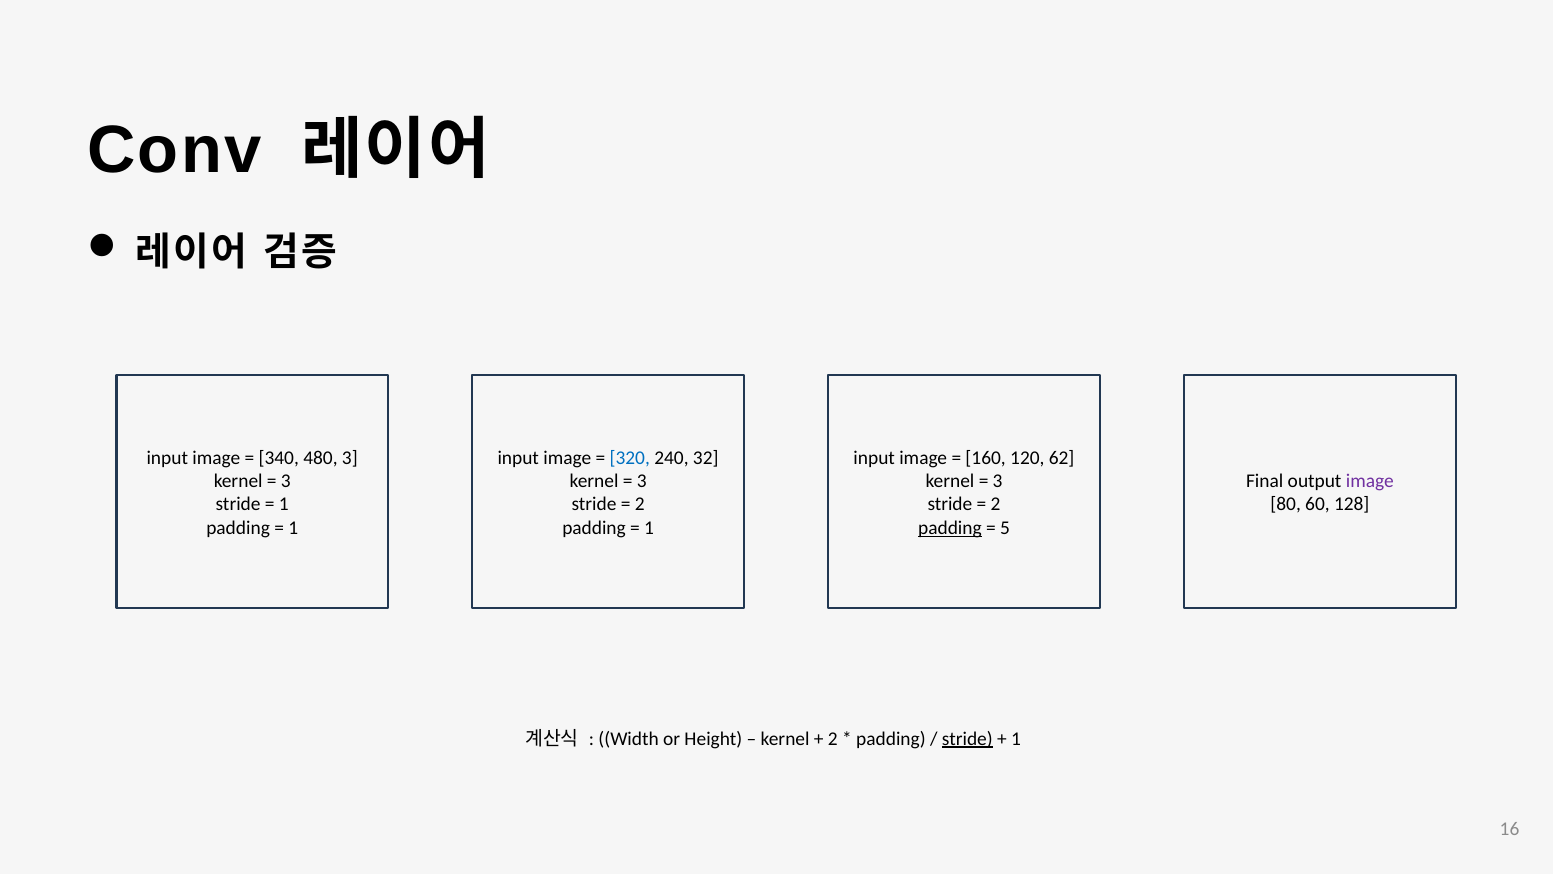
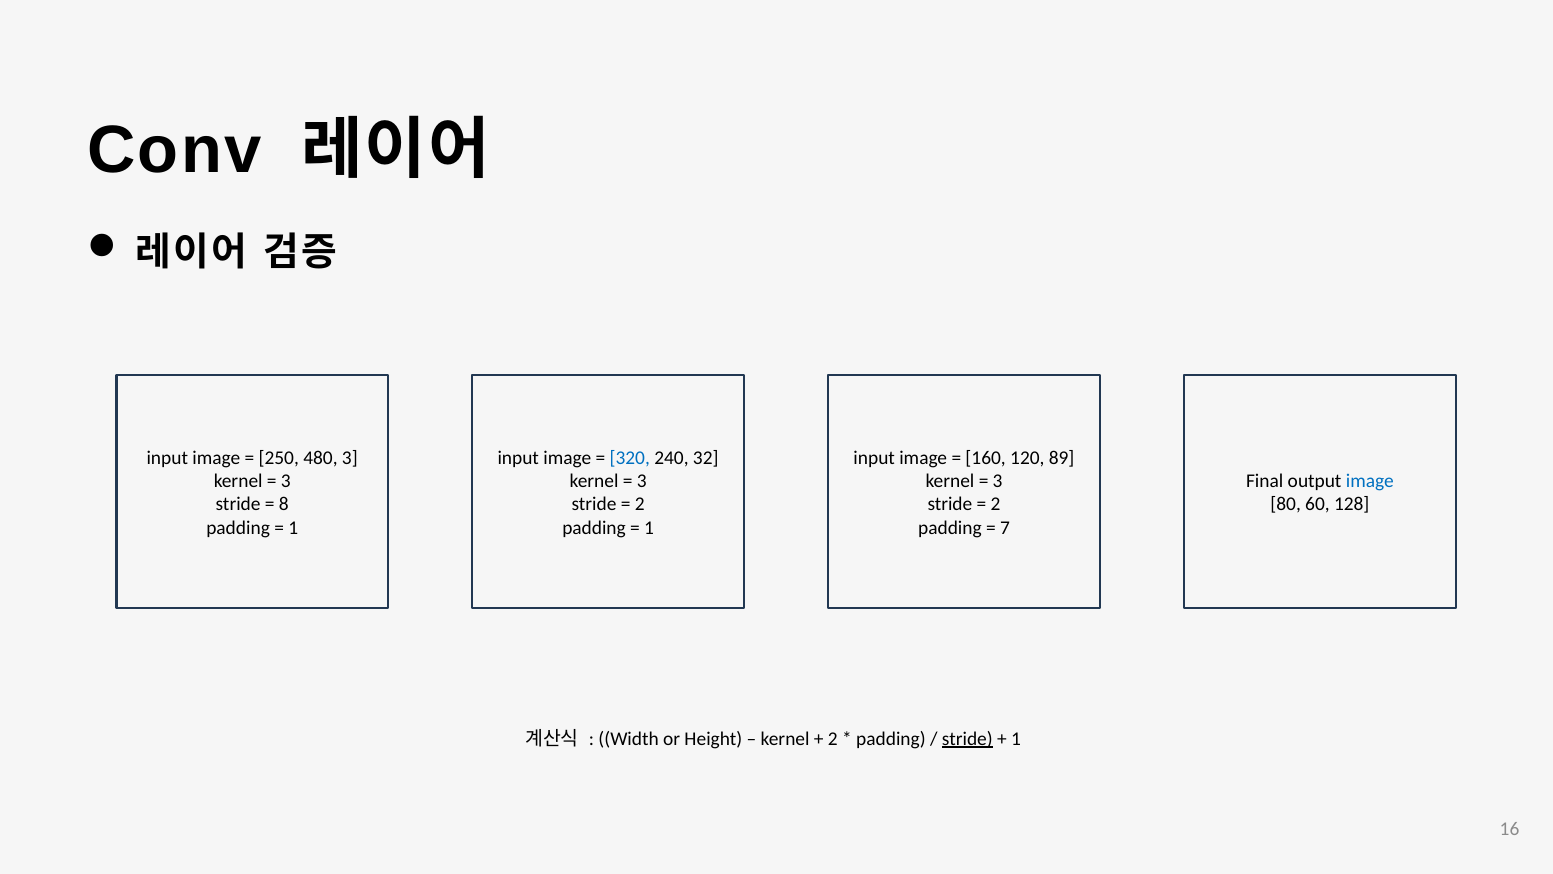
340: 340 -> 250 (279, 458)
62: 62 -> 89 (1062, 458)
image colour: purple -> blue (1370, 481)
1: 1 -> 8 (284, 504)
padding underline: present -> none (950, 528)
5: 5 -> 7 (1005, 528)
